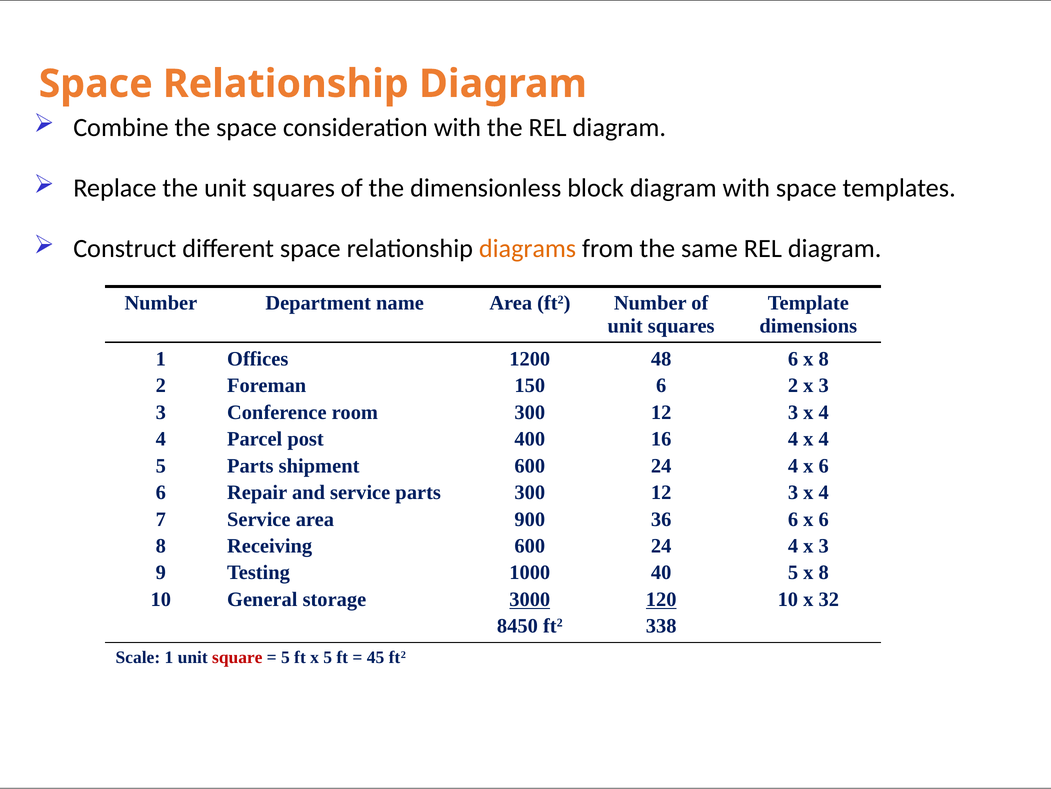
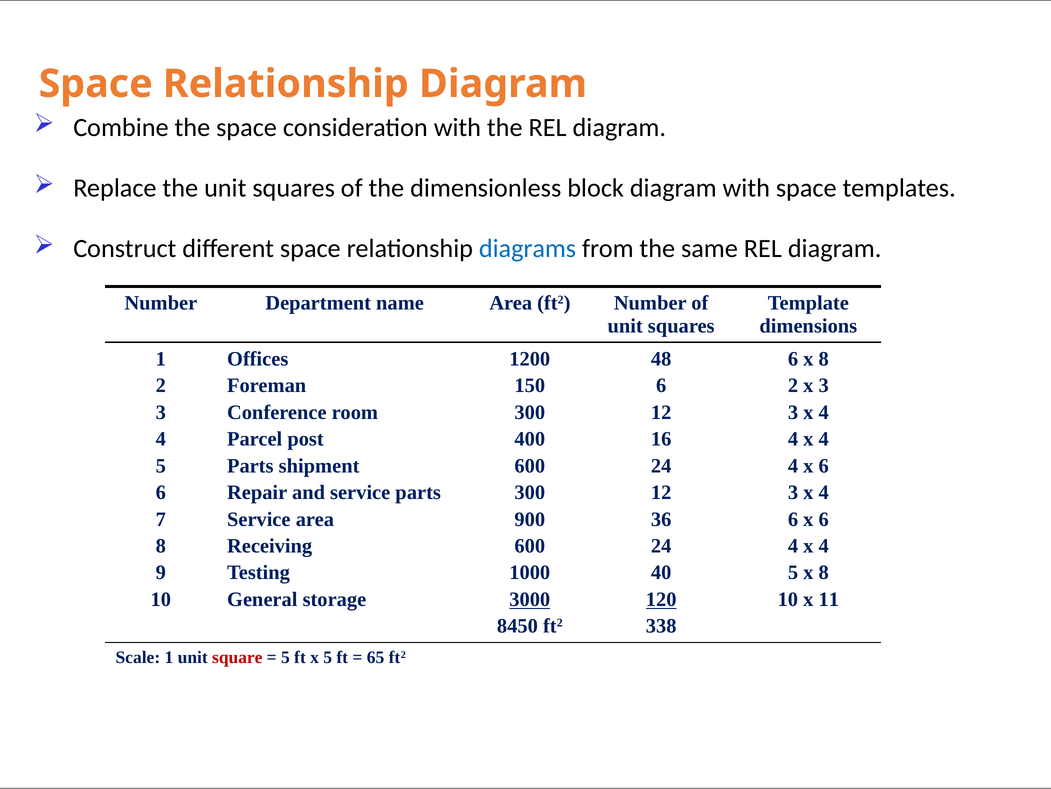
diagrams colour: orange -> blue (528, 249)
3: 3 -> 4 (824, 545)
32: 32 -> 11 (829, 599)
45: 45 -> 65 (376, 657)
